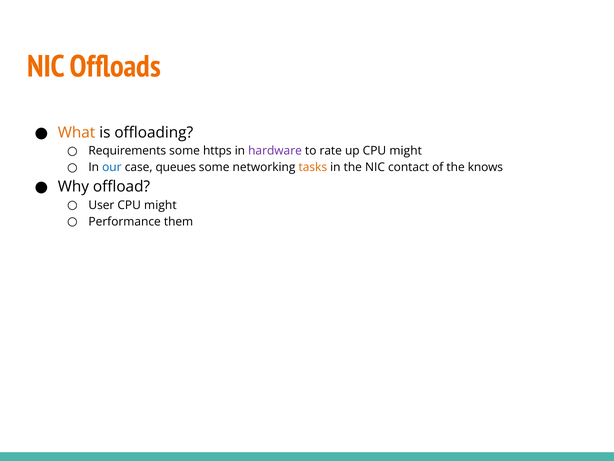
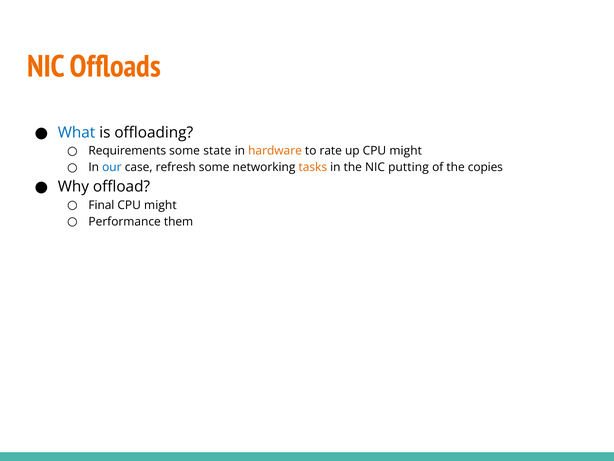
What colour: orange -> blue (77, 133)
https: https -> state (217, 151)
hardware colour: purple -> orange (275, 151)
queues: queues -> refresh (176, 167)
contact: contact -> putting (408, 167)
knows: knows -> copies (485, 167)
User: User -> Final (101, 205)
